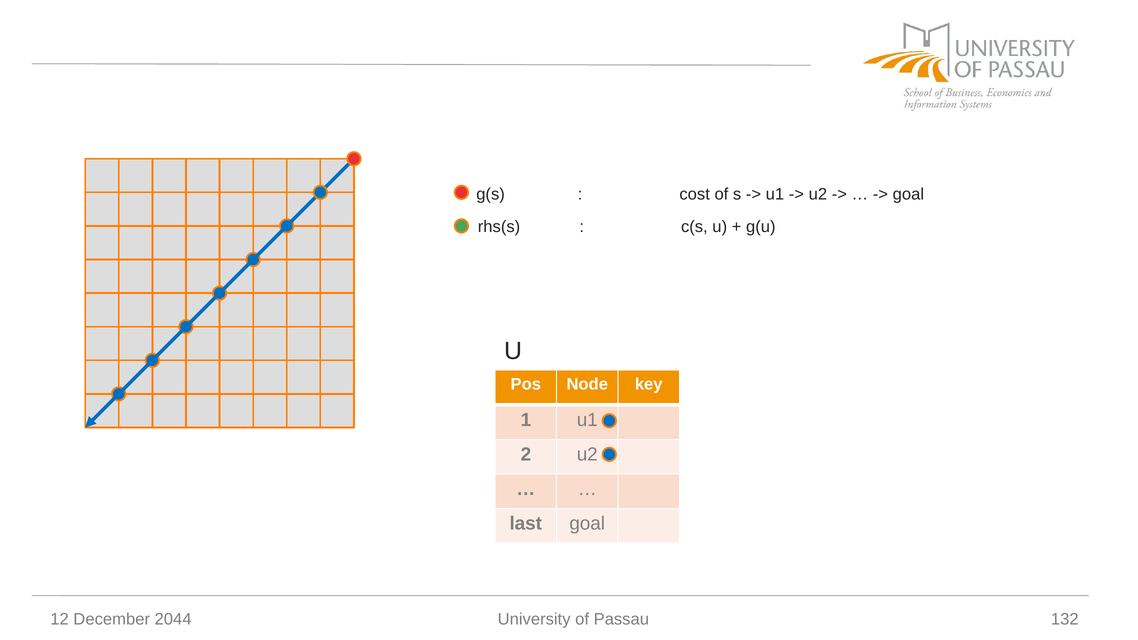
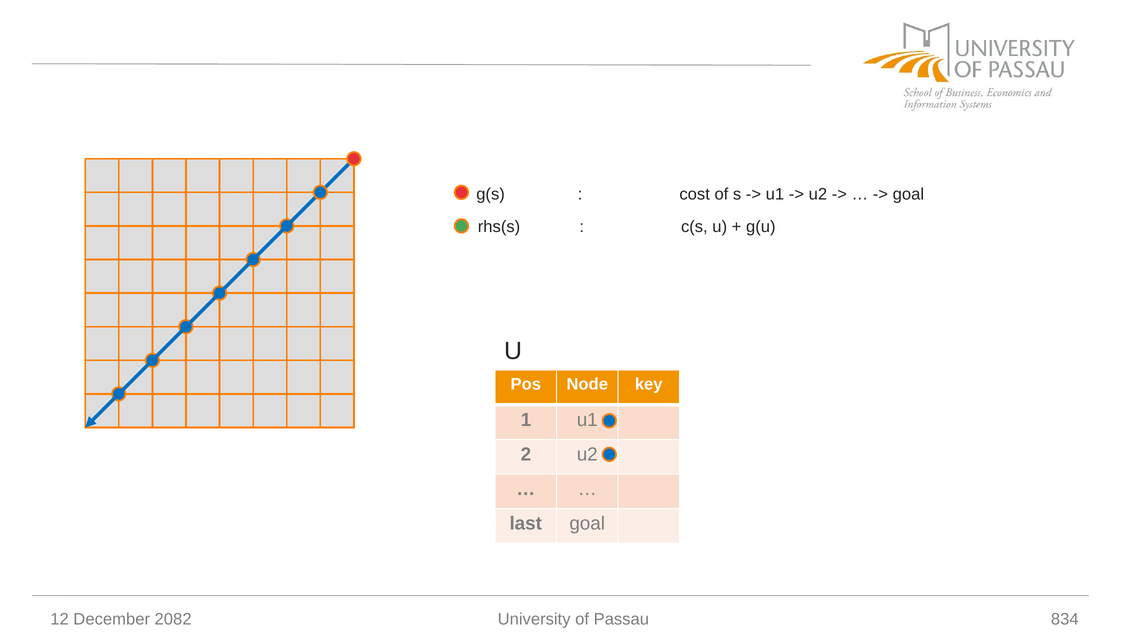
2044: 2044 -> 2082 (173, 619)
132: 132 -> 834 (1065, 619)
